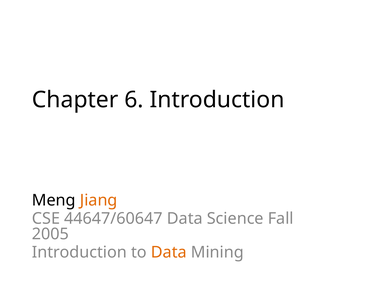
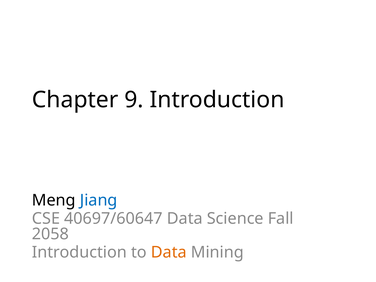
6: 6 -> 9 (134, 100)
Jiang colour: orange -> blue (99, 200)
44647/60647: 44647/60647 -> 40697/60647 (113, 219)
2005: 2005 -> 2058 (50, 234)
